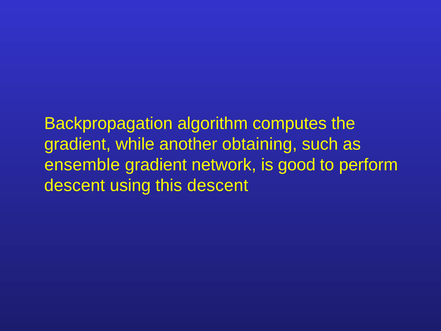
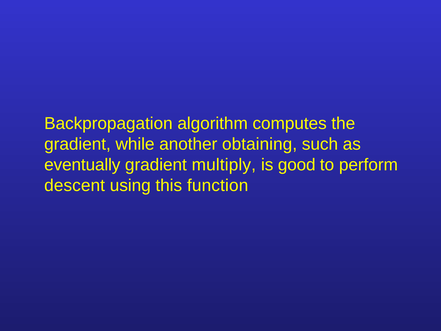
ensemble: ensemble -> eventually (82, 165)
network: network -> multiply (224, 165)
this descent: descent -> function (218, 185)
